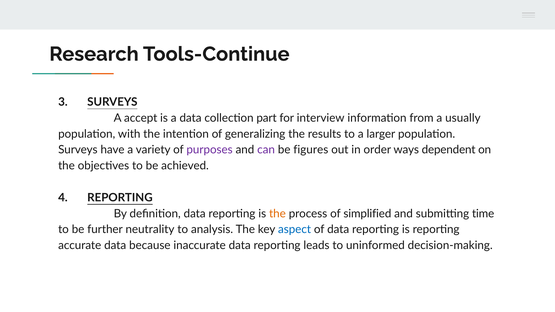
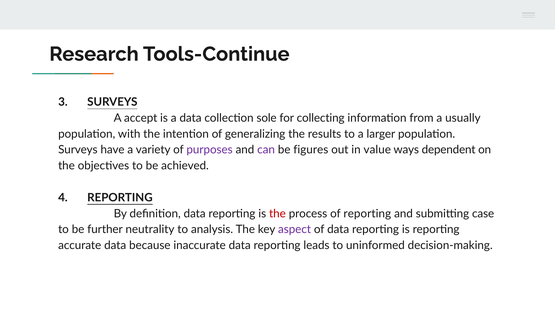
part: part -> sole (267, 118)
interview: interview -> collecting (321, 118)
order: order -> value (377, 150)
the colour: orange -> red (277, 214)
of simplified: simplified -> reporting (367, 214)
time: time -> case (483, 214)
aspect colour: blue -> purple (295, 230)
